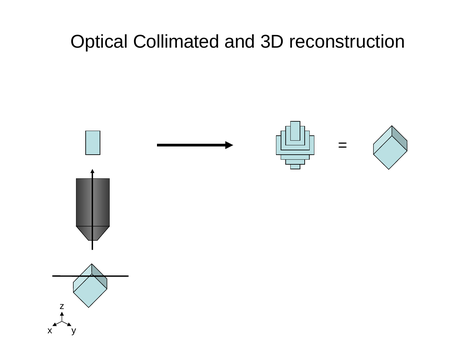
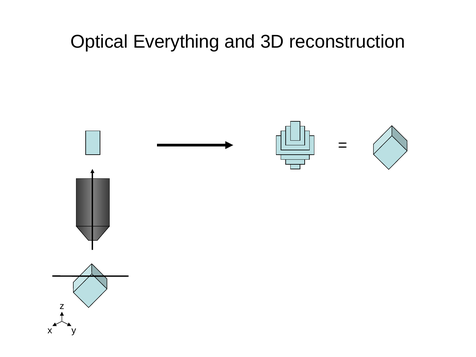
Collimated: Collimated -> Everything (176, 42)
